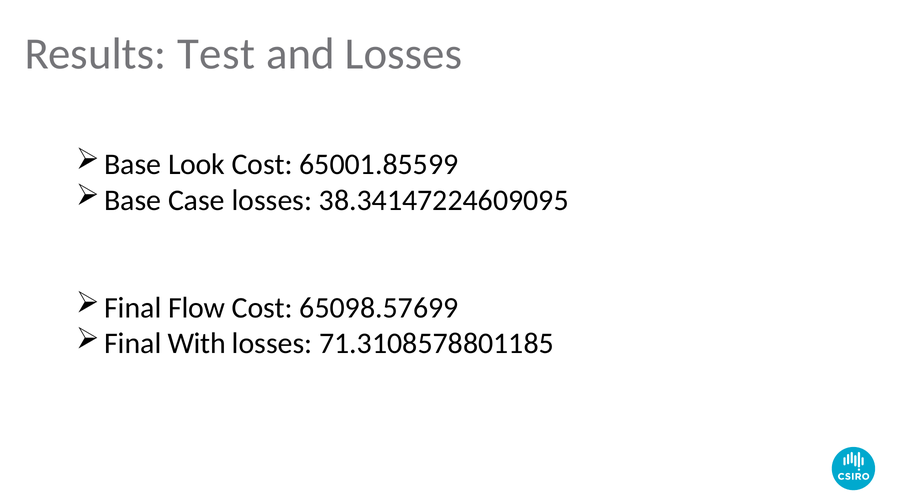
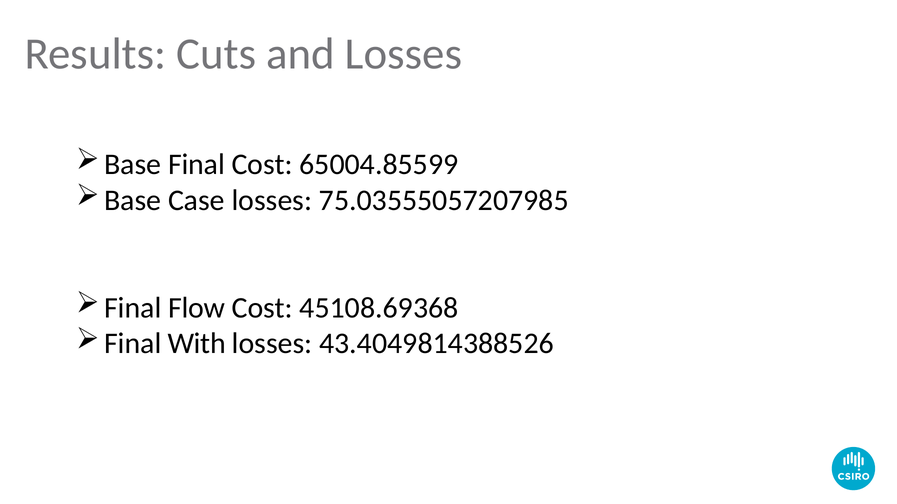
Test: Test -> Cuts (216, 54)
Base Look: Look -> Final (196, 165)
65001.85599: 65001.85599 -> 65004.85599 (379, 165)
38.34147224609095: 38.34147224609095 -> 75.03555057207985 (444, 200)
65098.57699: 65098.57699 -> 45108.69368 (379, 308)
71.3108578801185: 71.3108578801185 -> 43.4049814388526 (437, 344)
